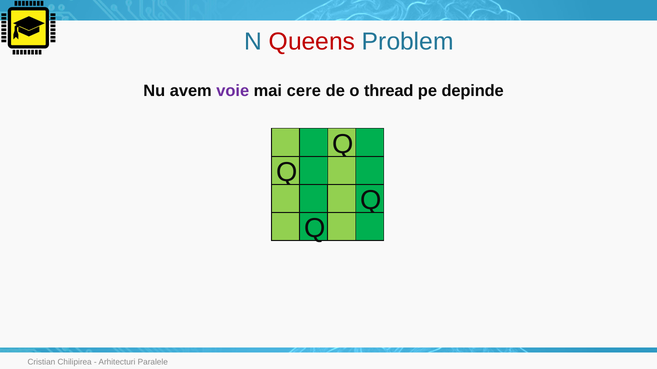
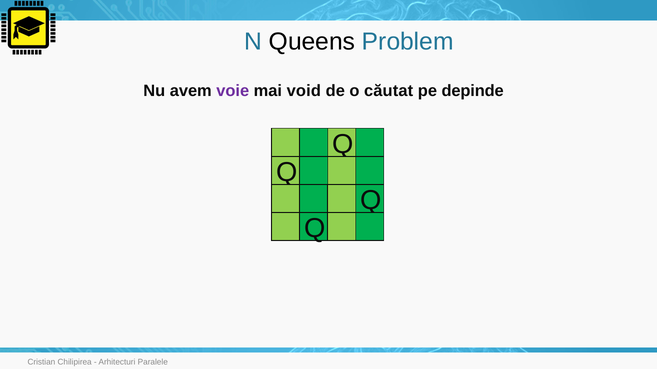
Queens colour: red -> black (312, 42)
cere: cere -> void (304, 91)
thread: thread -> căutat (389, 91)
